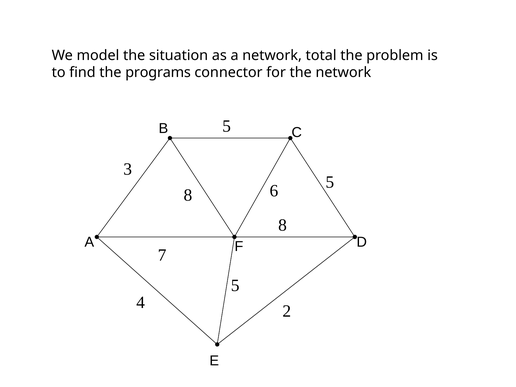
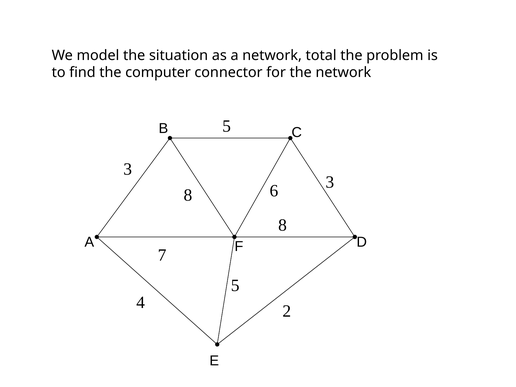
programs: programs -> computer (158, 73)
6 5: 5 -> 3 (330, 182)
